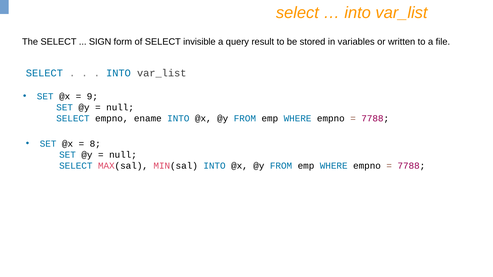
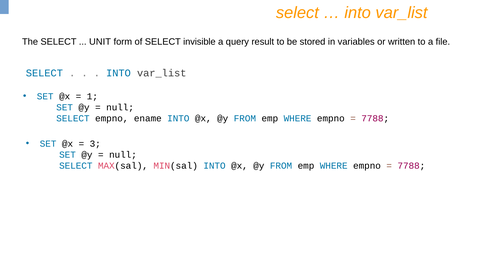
SIGN: SIGN -> UNIT (100, 42)
9: 9 -> 1 (92, 97)
8: 8 -> 3 (95, 144)
